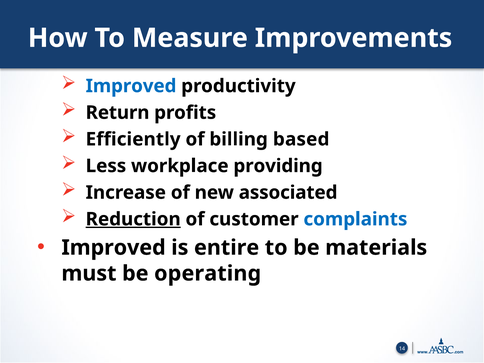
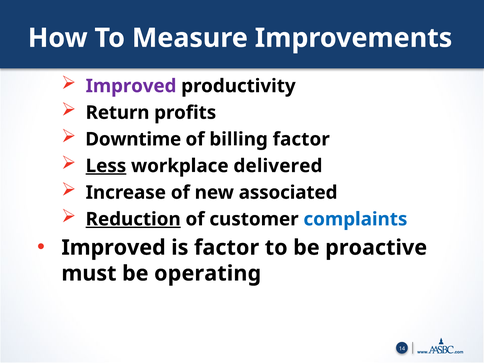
Improved colour: blue -> purple (131, 86)
Efficiently: Efficiently -> Downtime (133, 139)
billing based: based -> factor (301, 139)
Less underline: none -> present (106, 166)
providing: providing -> delivered (278, 166)
is entire: entire -> factor (227, 248)
materials: materials -> proactive (376, 248)
